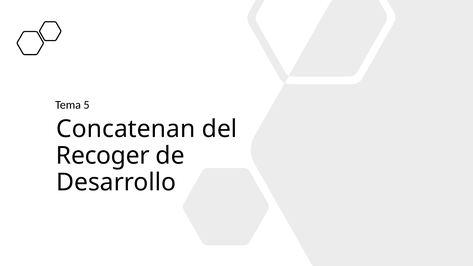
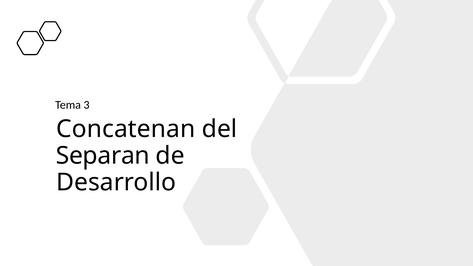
5: 5 -> 3 (87, 105)
Recoger: Recoger -> Separan (103, 156)
